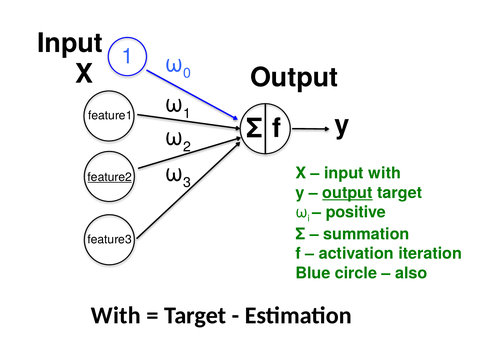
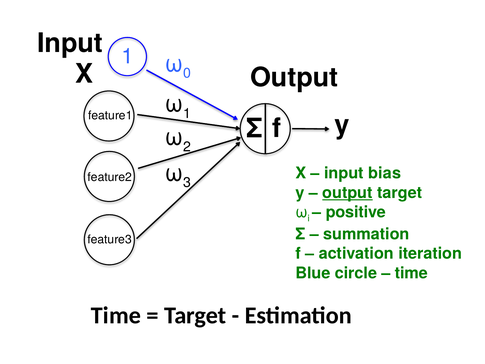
input with: with -> bias (385, 173)
feature2 underline: present -> none (110, 177)
also: also -> time (411, 273)
With: With -> Time (116, 315)
